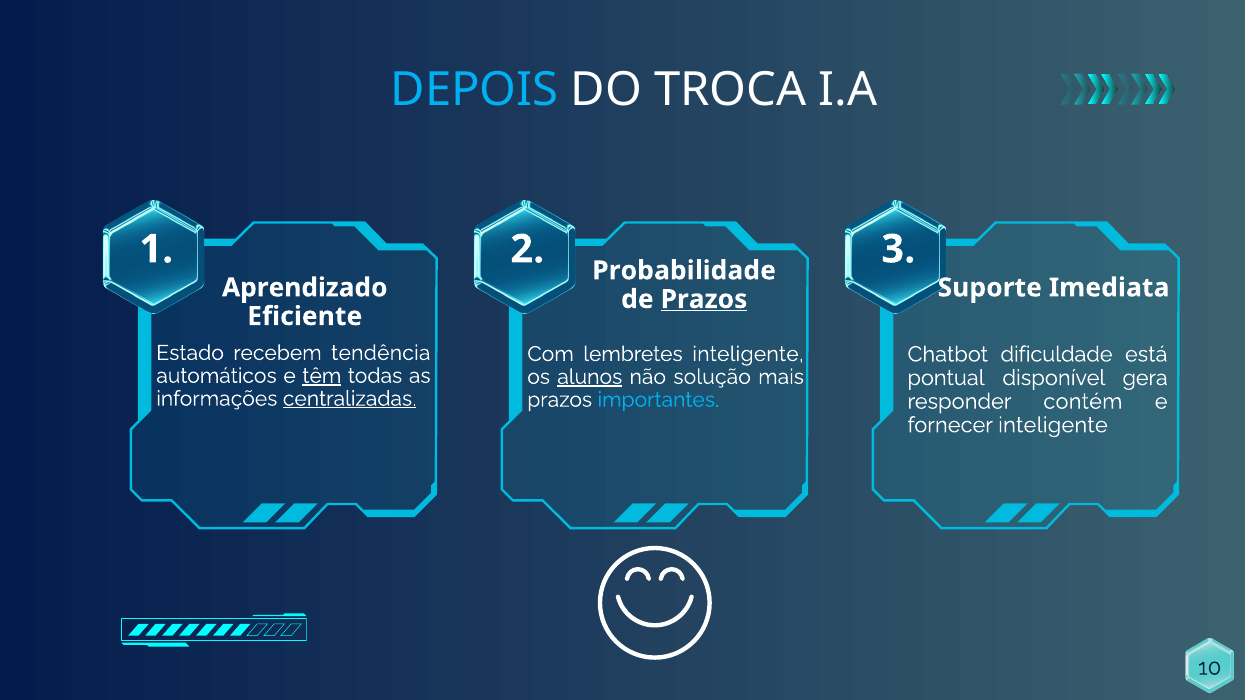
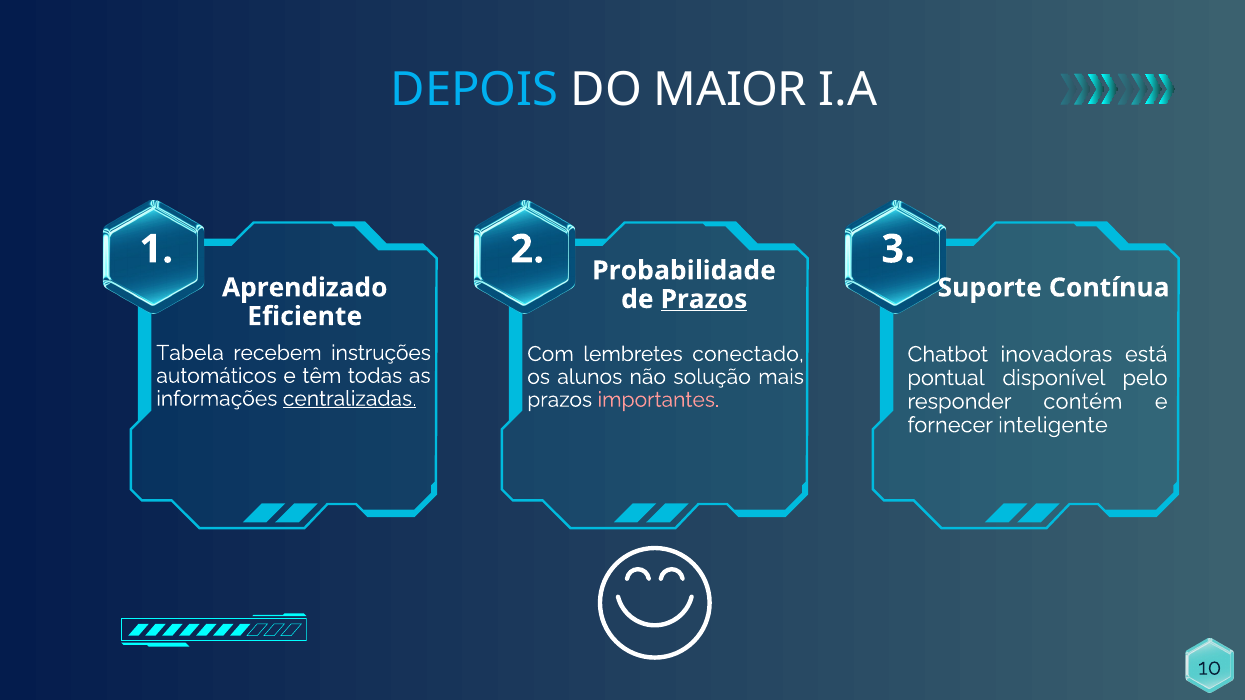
TROCA: TROCA -> MAIOR (731, 90)
Imediata: Imediata -> Contínua (1109, 288)
Estado: Estado -> Tabela (190, 353)
tendência: tendência -> instruções (381, 353)
dificuldade: dificuldade -> inovadoras (1056, 354)
lembretes inteligente: inteligente -> conectado (748, 354)
têm underline: present -> none (322, 376)
alunos underline: present -> none (590, 377)
gera: gera -> pelo (1145, 378)
importantes colour: light blue -> pink (658, 400)
